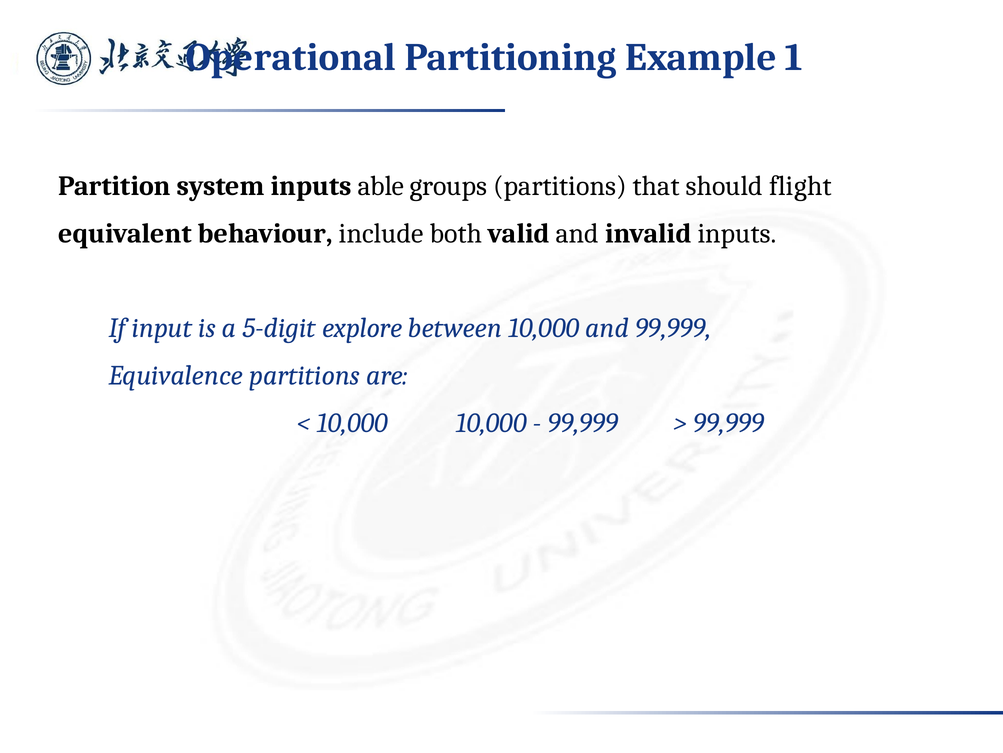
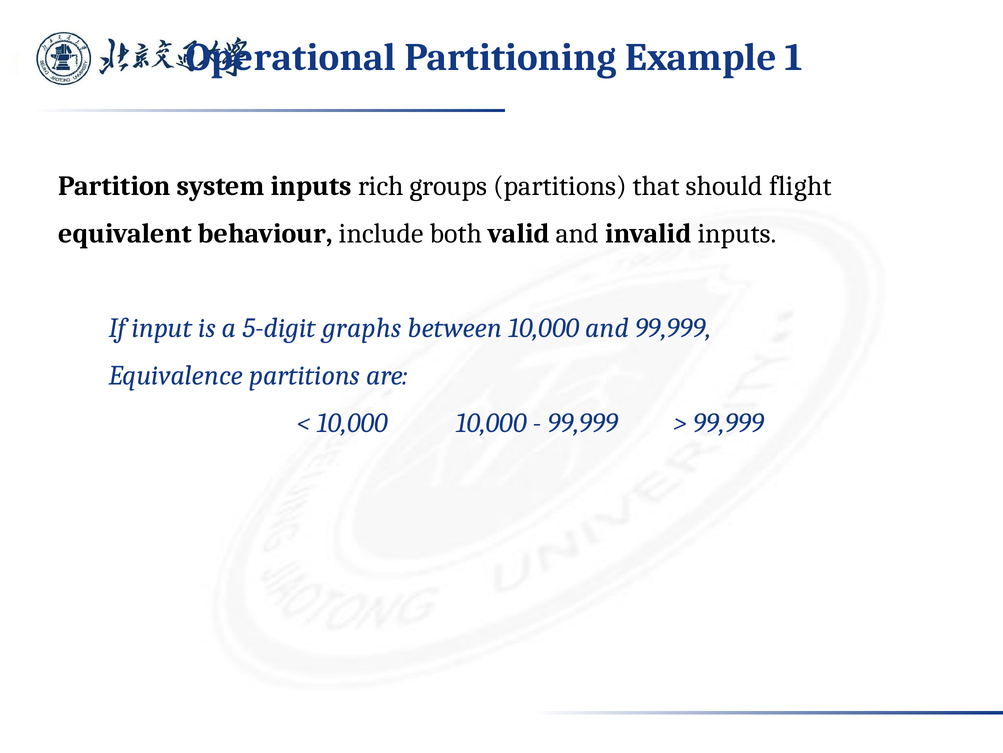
able: able -> rich (381, 186)
explore: explore -> graphs (362, 328)
